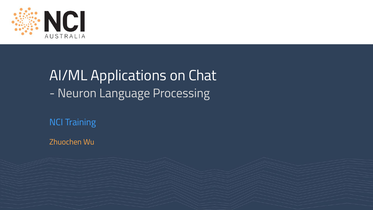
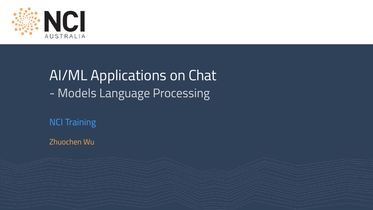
Neuron: Neuron -> Models (77, 93)
